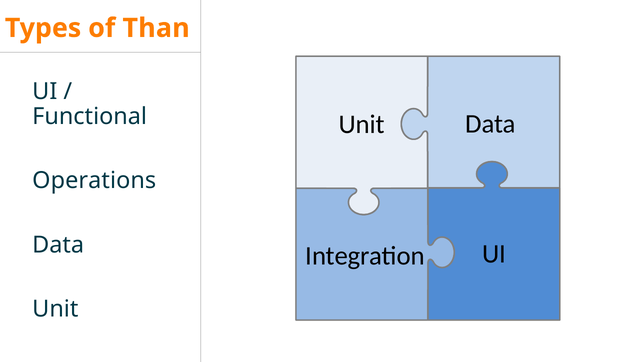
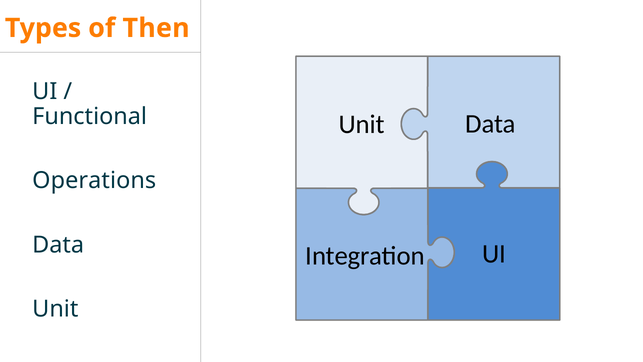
Than: Than -> Then (156, 28)
